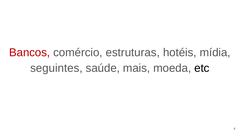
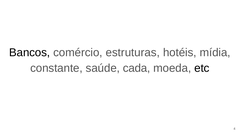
Bancos colour: red -> black (30, 52)
seguintes: seguintes -> constante (56, 68)
mais: mais -> cada (137, 68)
